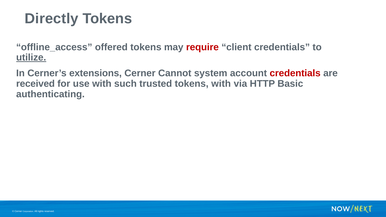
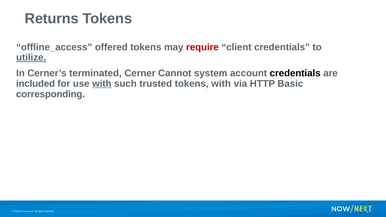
Directly: Directly -> Returns (52, 19)
extensions: extensions -> terminated (95, 73)
credentials colour: red -> black (295, 73)
received: received -> included (35, 84)
with underline: none -> present (102, 84)
authenticating: authenticating -> corresponding (50, 94)
